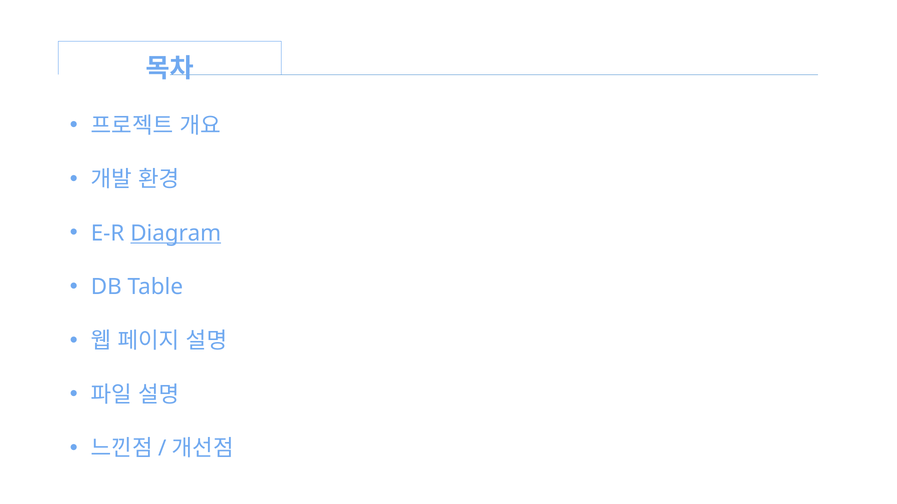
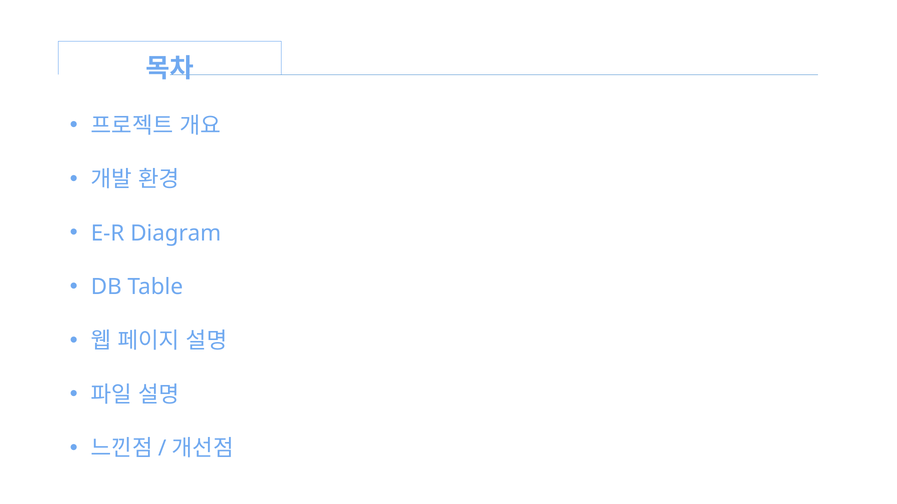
Diagram underline: present -> none (176, 234)
